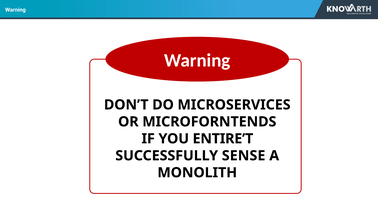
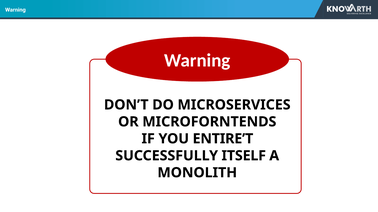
SENSE: SENSE -> ITSELF (244, 156)
